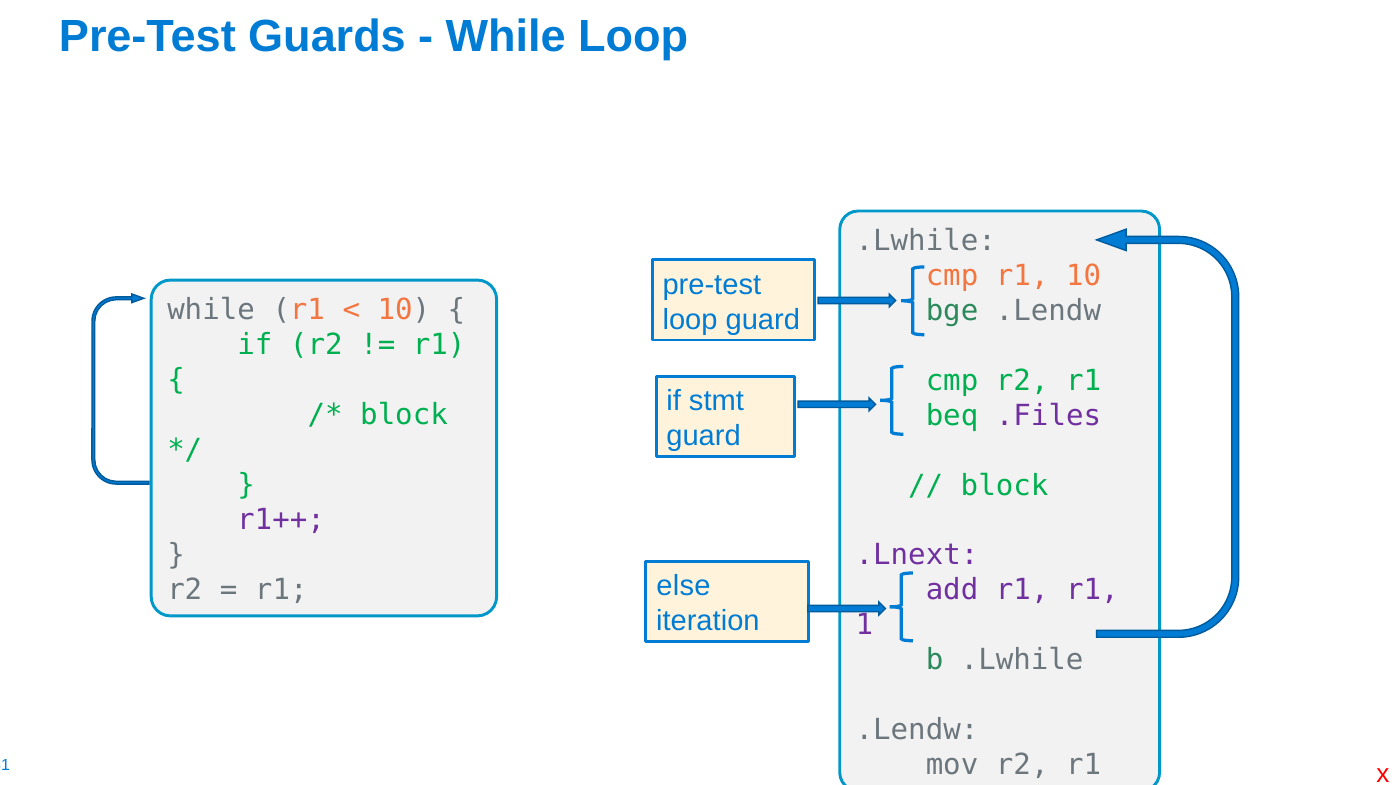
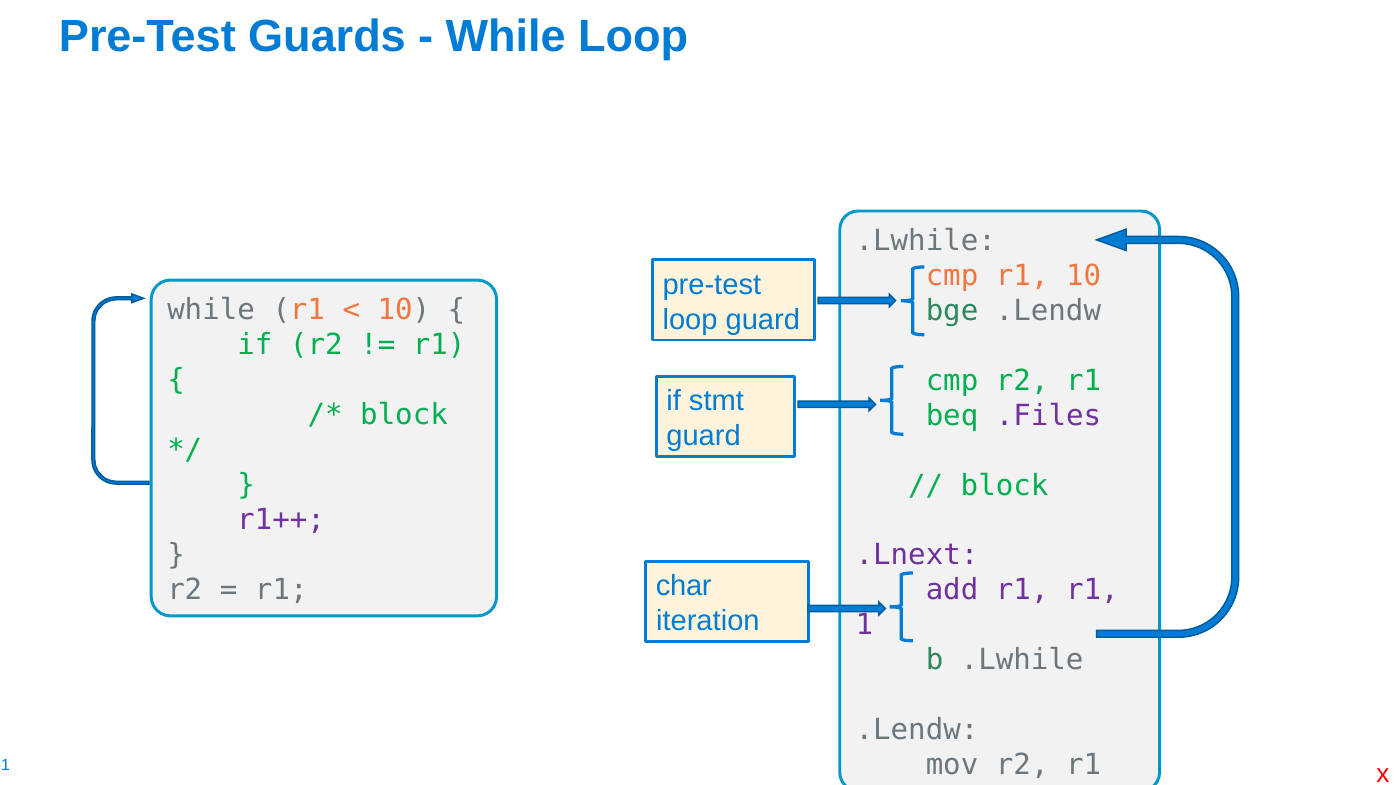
else: else -> char (684, 587)
